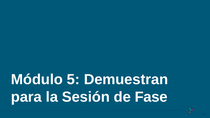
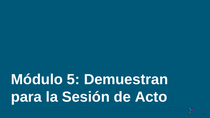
Fase: Fase -> Acto (151, 97)
